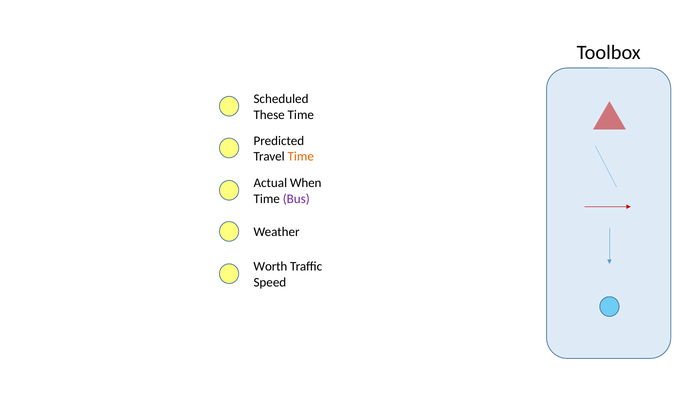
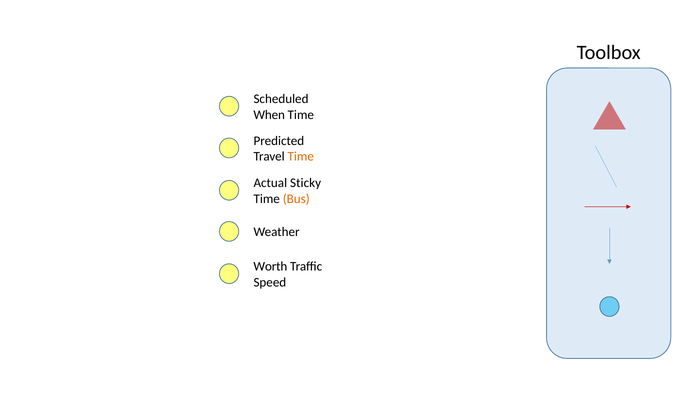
These: These -> When (269, 115)
When: When -> Sticky (306, 183)
Bus colour: purple -> orange (296, 199)
